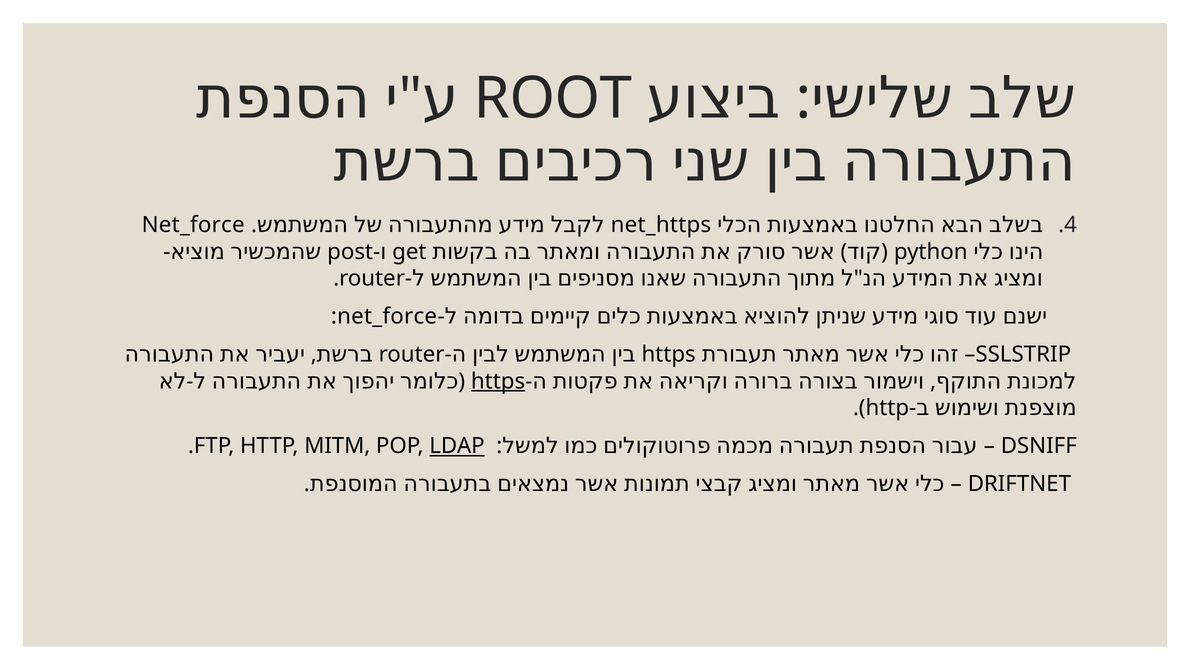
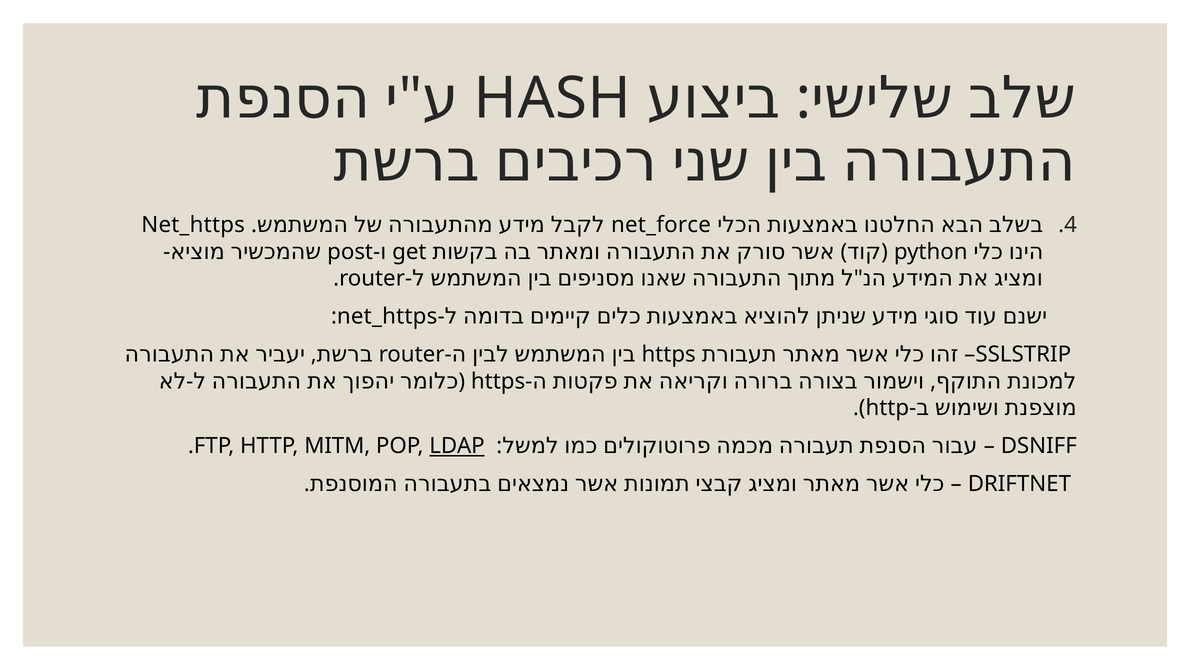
ROOT: ROOT -> HASH (553, 98)
Net_force: Net_force -> Net_https (193, 225)
net_https: net_https -> net_force (661, 225)
net_force: net_force -> net_https (387, 316)
https underline: present -> none (498, 381)
